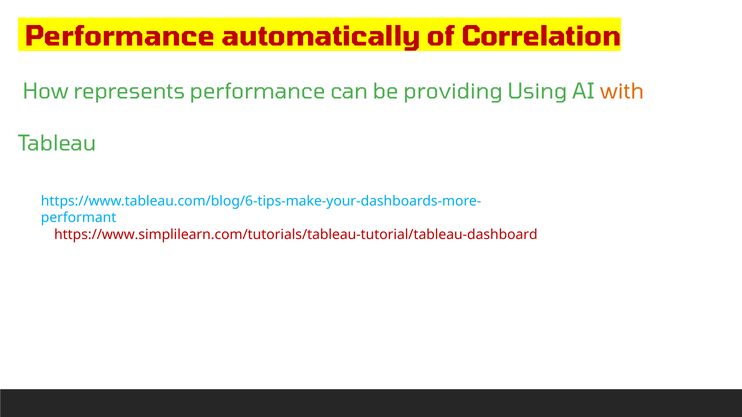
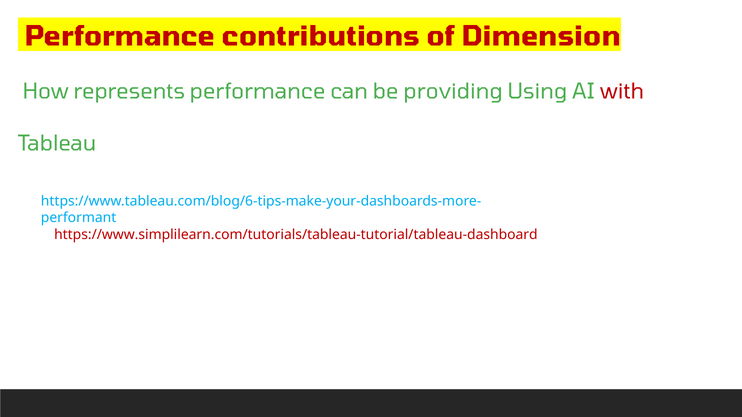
automatically: automatically -> contributions (321, 36)
Correlation: Correlation -> Dimension (541, 36)
with colour: orange -> red (622, 92)
